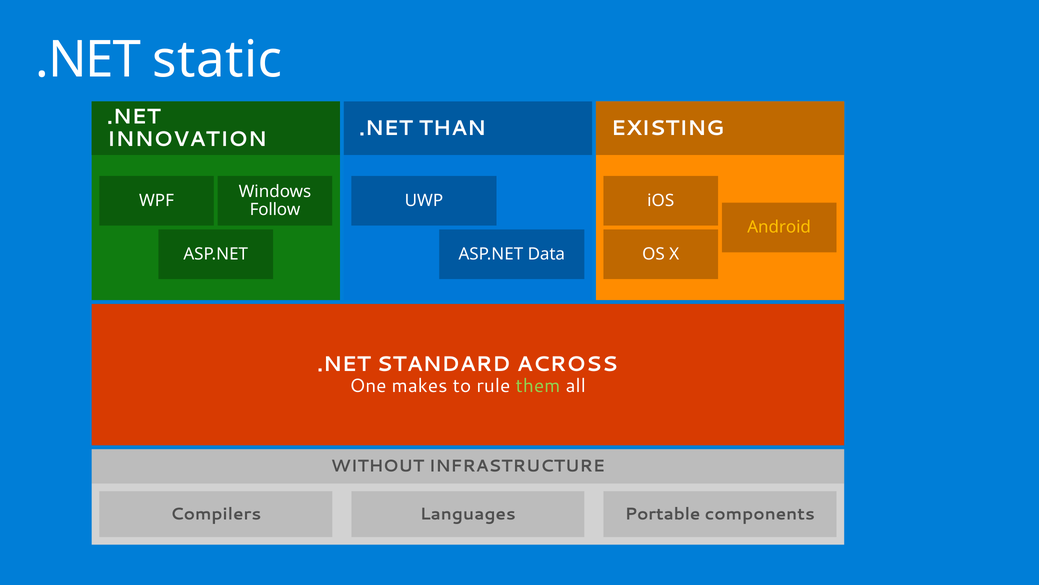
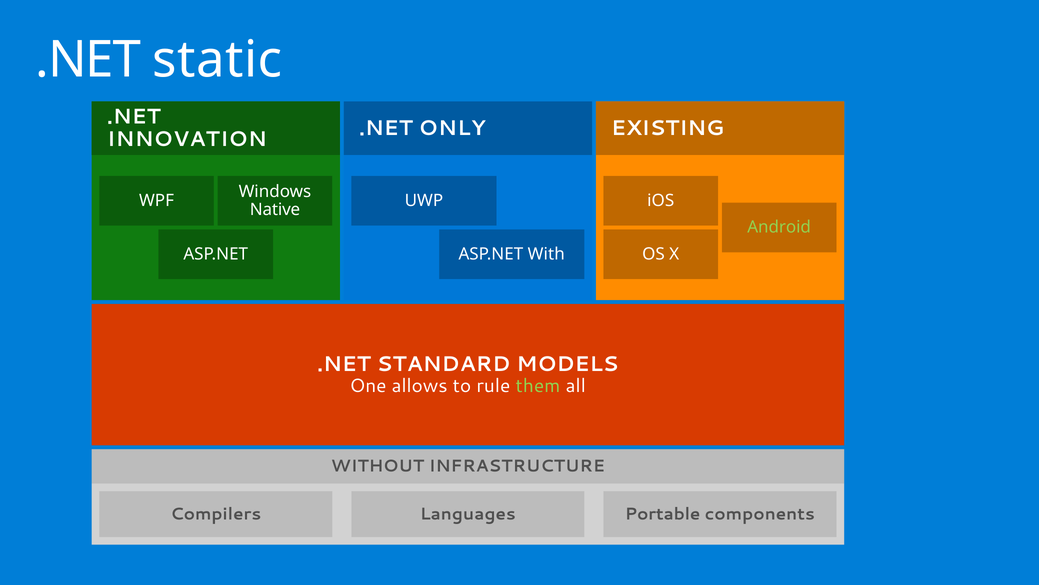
THAN: THAN -> ONLY (452, 128)
Follow: Follow -> Native (275, 210)
Android colour: yellow -> light green (779, 227)
Data: Data -> With (546, 254)
ACROSS: ACROSS -> MODELS (567, 364)
makes: makes -> allows (420, 386)
